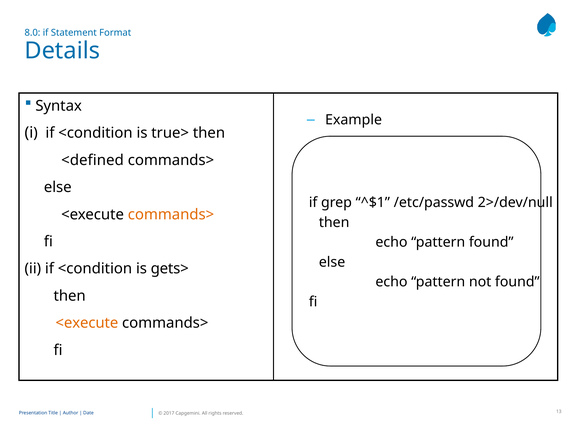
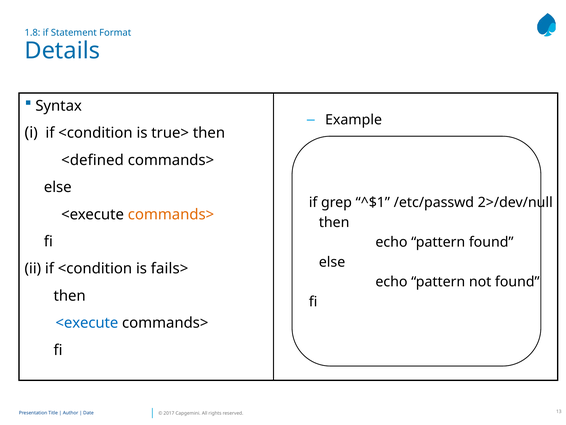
8.0: 8.0 -> 1.8 (32, 33)
gets>: gets> -> fails> (170, 268)
<execute colour: orange -> blue (87, 323)
